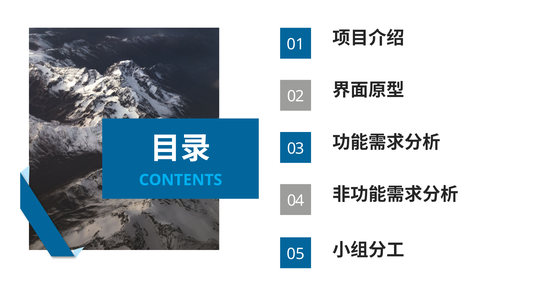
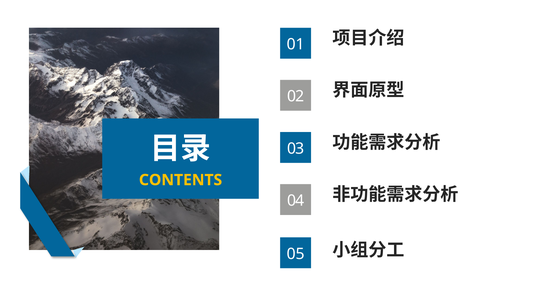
CONTENTS colour: light blue -> yellow (181, 180)
